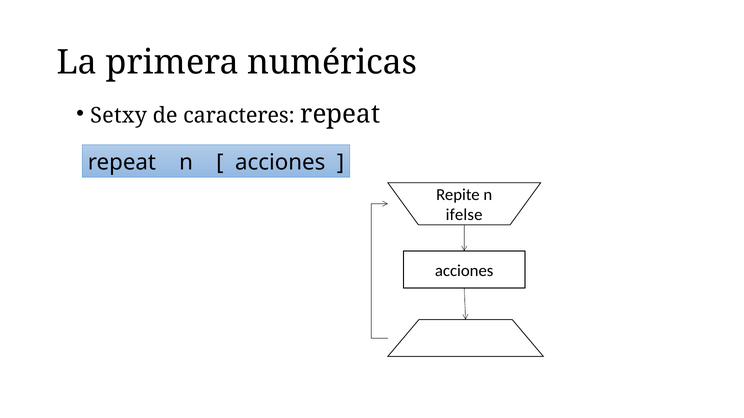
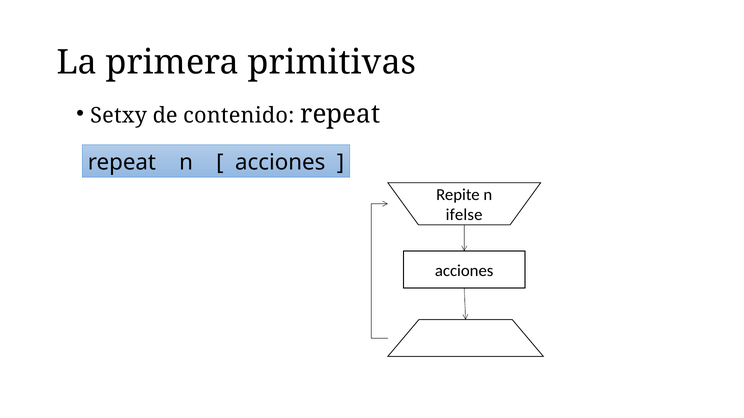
numéricas: numéricas -> primitivas (332, 63)
caracteres: caracteres -> contenido (239, 116)
